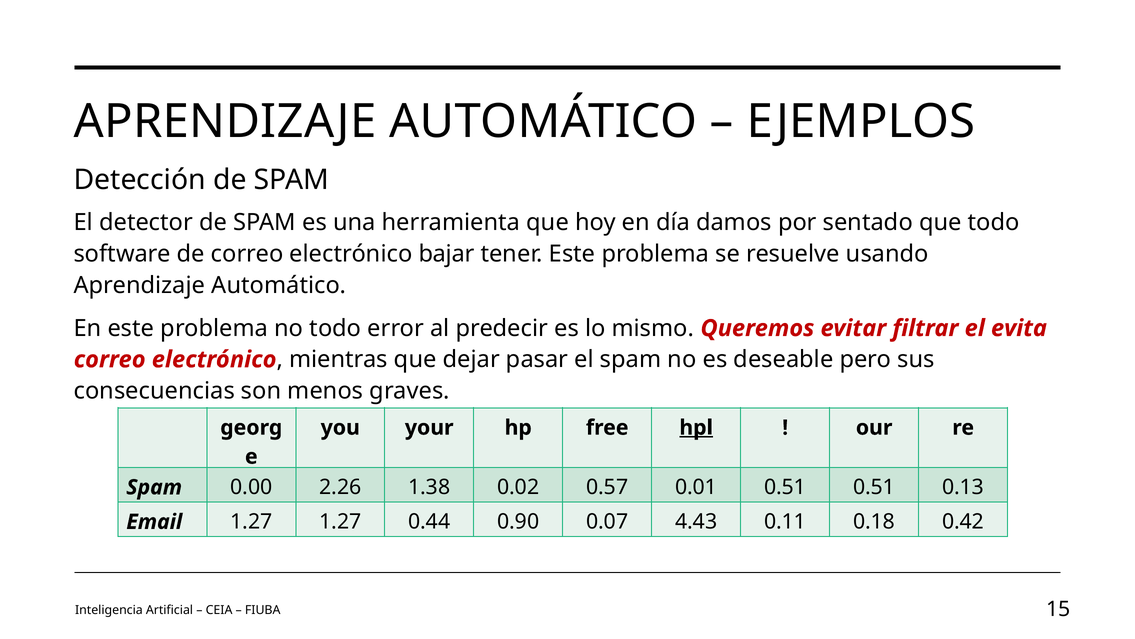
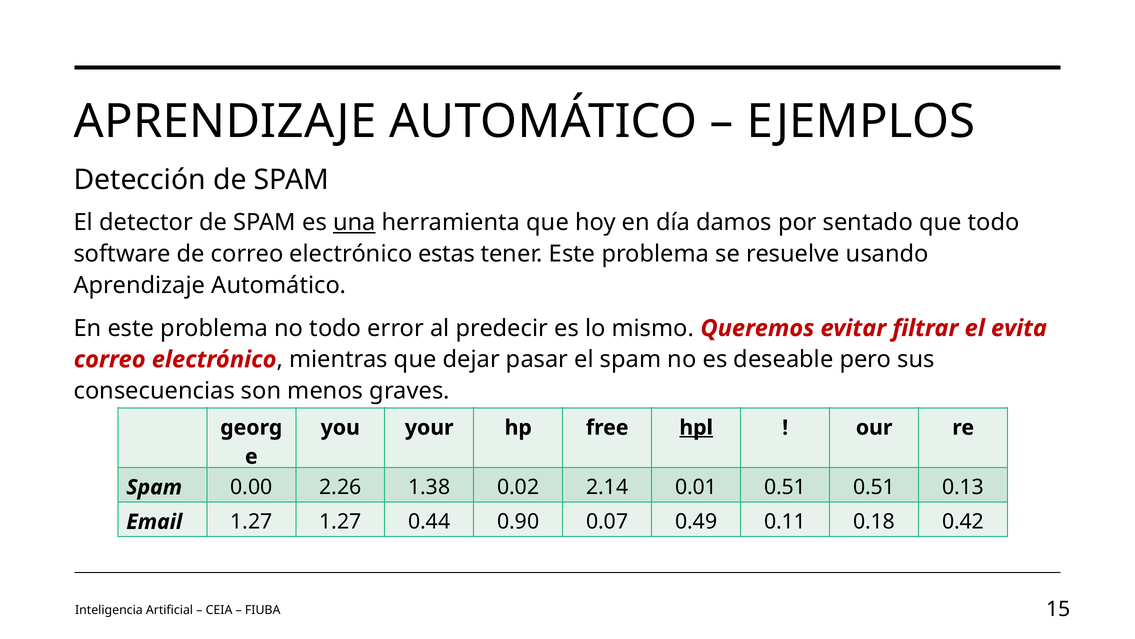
una underline: none -> present (354, 222)
bajar: bajar -> estas (447, 254)
0.57: 0.57 -> 2.14 (607, 487)
4.43: 4.43 -> 0.49 (696, 521)
